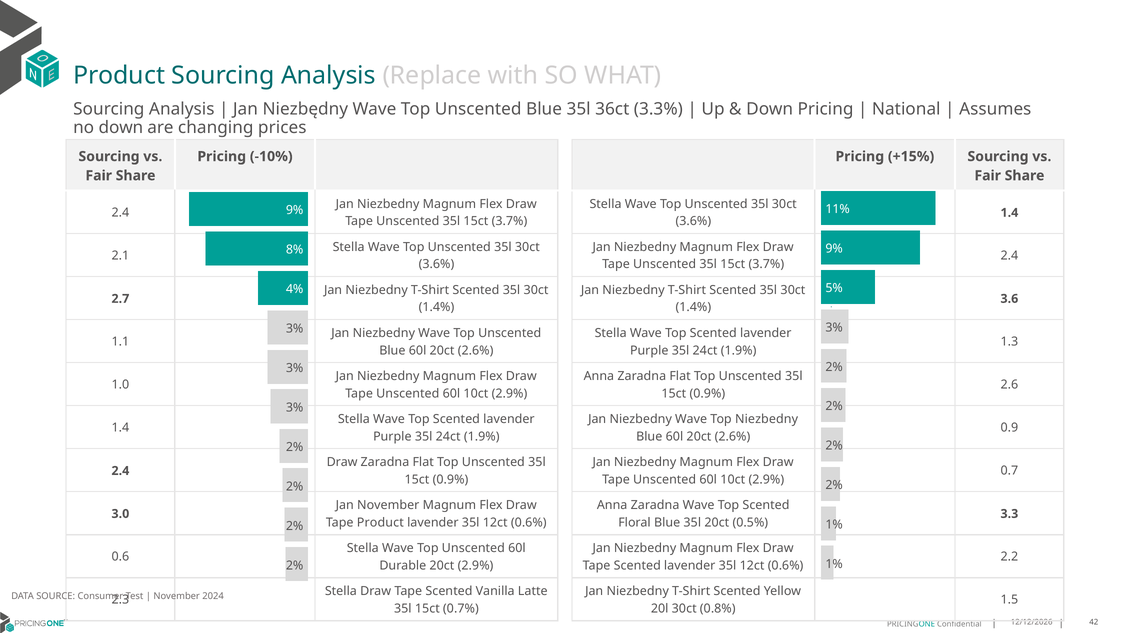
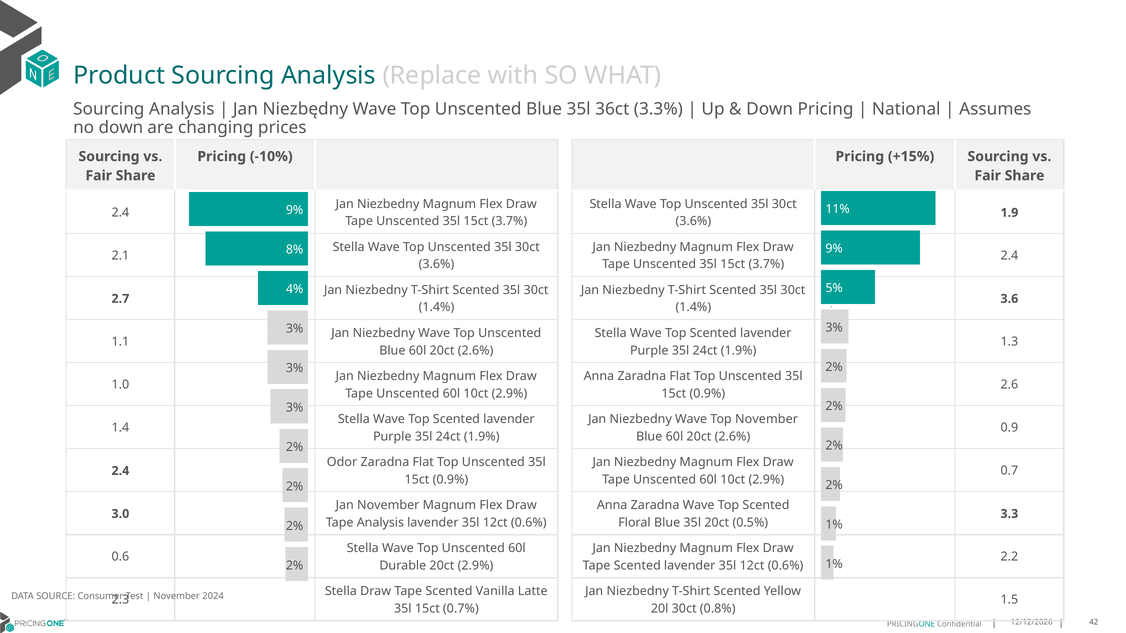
1.4: 1.4 -> 1.9 (1009, 213)
Top Niezbedny: Niezbedny -> November (767, 419)
Draw: Draw -> Odor (342, 462)
Tape Product: Product -> Analysis (380, 523)
